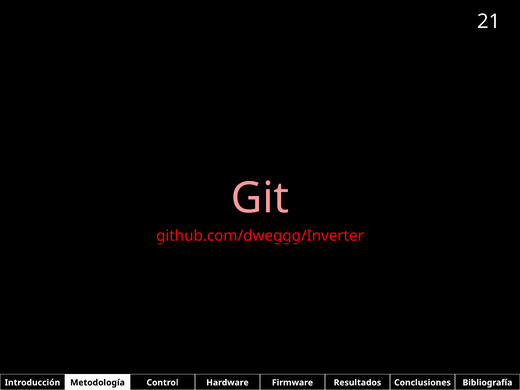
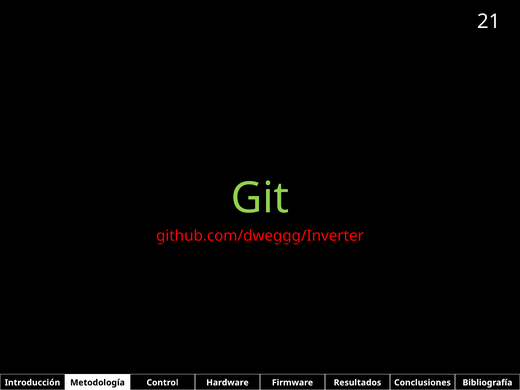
Git colour: pink -> light green (260, 198)
